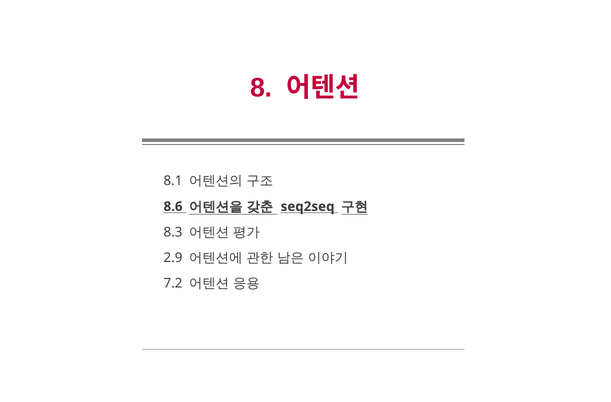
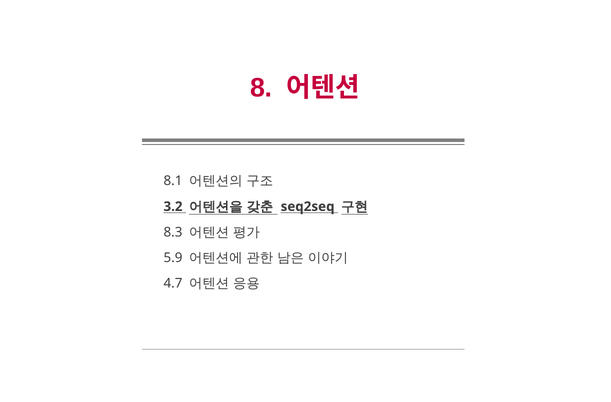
8.6: 8.6 -> 3.2 (173, 206)
2.9: 2.9 -> 5.9 (173, 257)
7.2: 7.2 -> 4.7 (173, 283)
